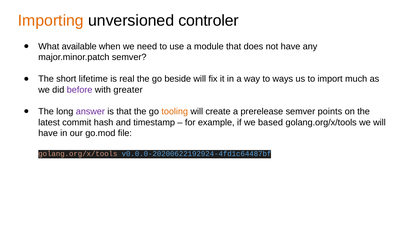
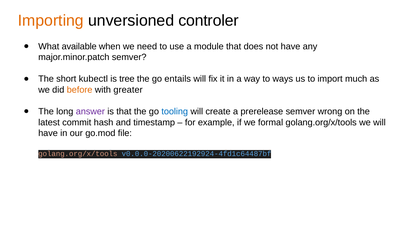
lifetime: lifetime -> kubectl (93, 79)
real: real -> tree (127, 79)
beside: beside -> entails (178, 79)
before colour: purple -> orange (80, 90)
tooling colour: orange -> blue (175, 112)
points: points -> wrong (330, 112)
based: based -> formal (271, 122)
